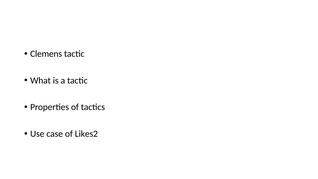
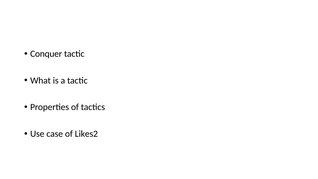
Clemens: Clemens -> Conquer (46, 54)
